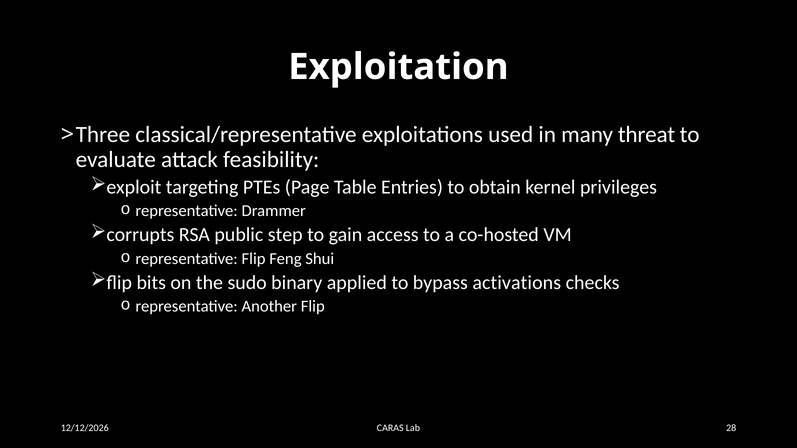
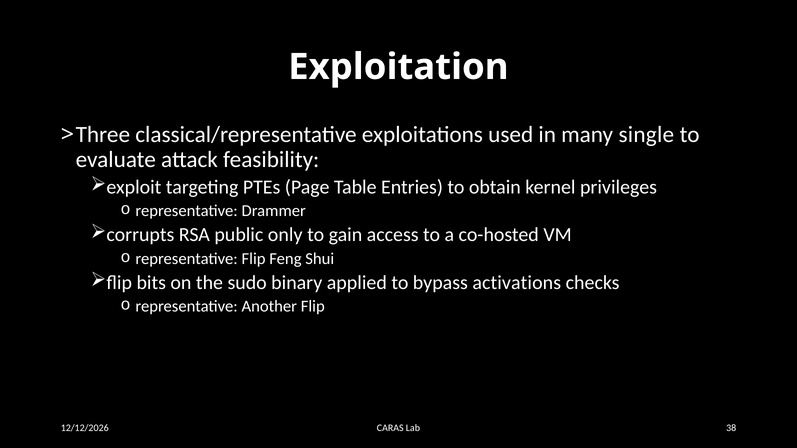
threat: threat -> single (646, 135)
step: step -> only (285, 235)
28: 28 -> 38 (731, 428)
